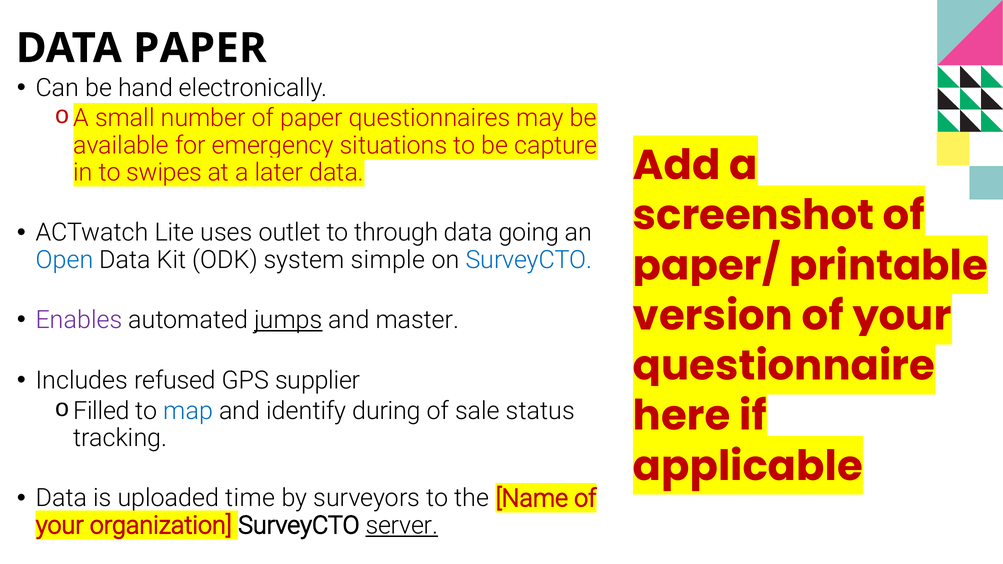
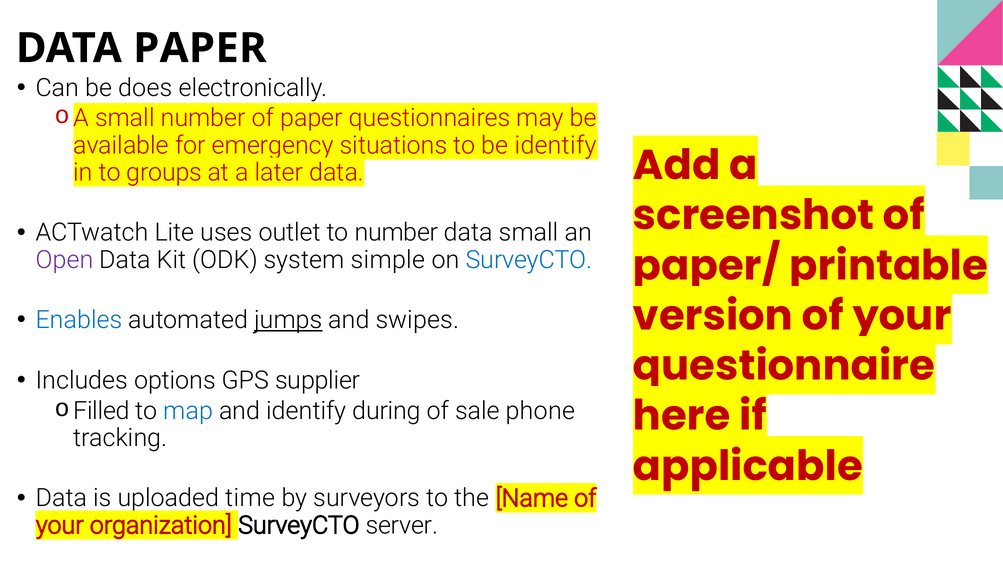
hand: hand -> does (145, 88)
be capture: capture -> identify (556, 145)
swipes: swipes -> groups (164, 172)
to through: through -> number (396, 233)
data going: going -> small (529, 233)
Open colour: blue -> purple (65, 260)
Enables colour: purple -> blue (79, 320)
master: master -> swipes (417, 320)
refused: refused -> options (175, 381)
status: status -> phone (540, 411)
server underline: present -> none (402, 525)
